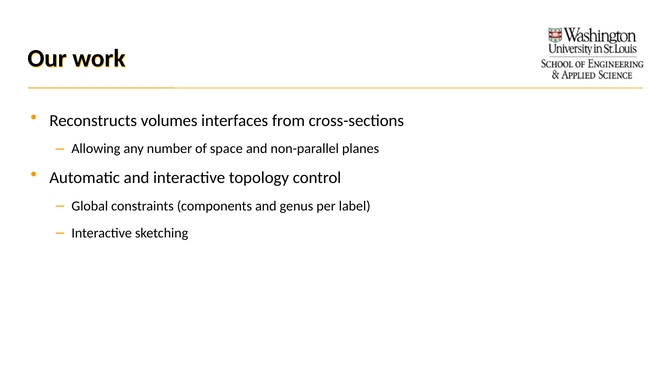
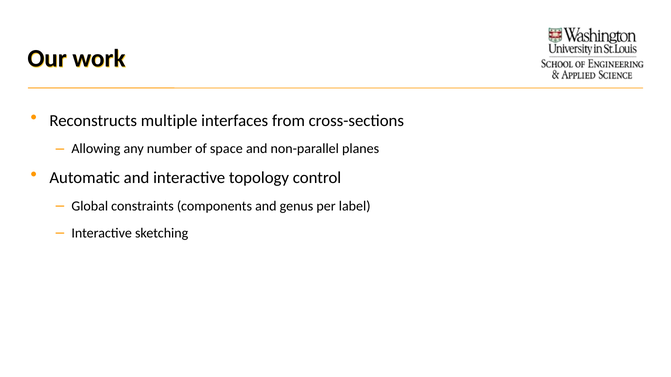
volumes: volumes -> multiple (169, 121)
